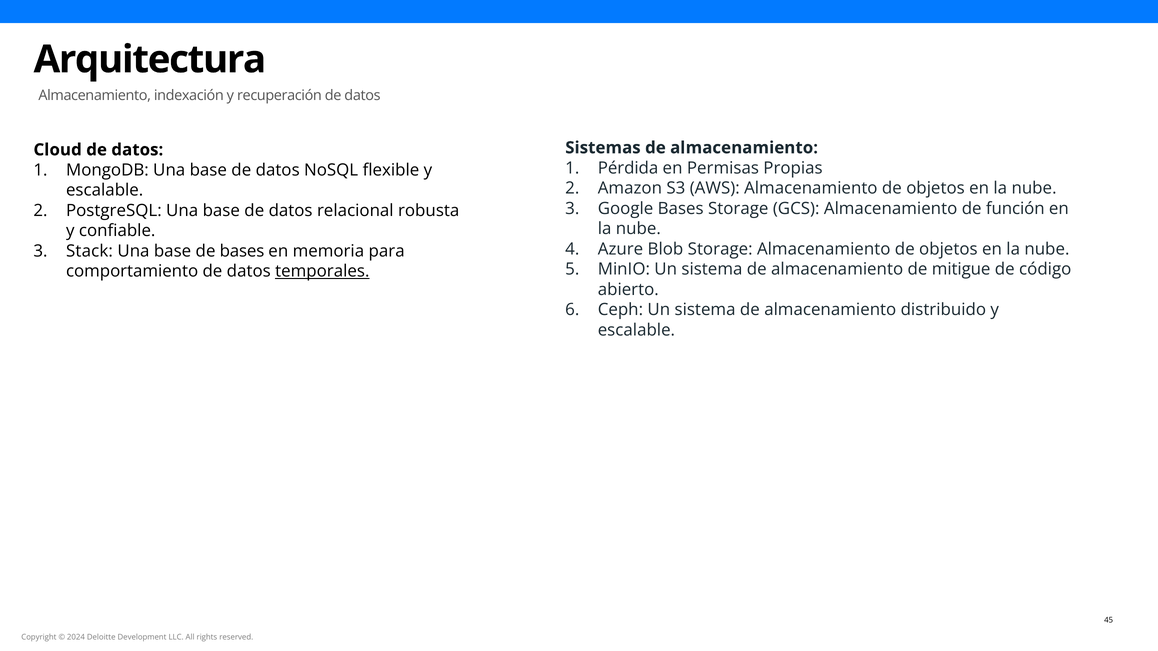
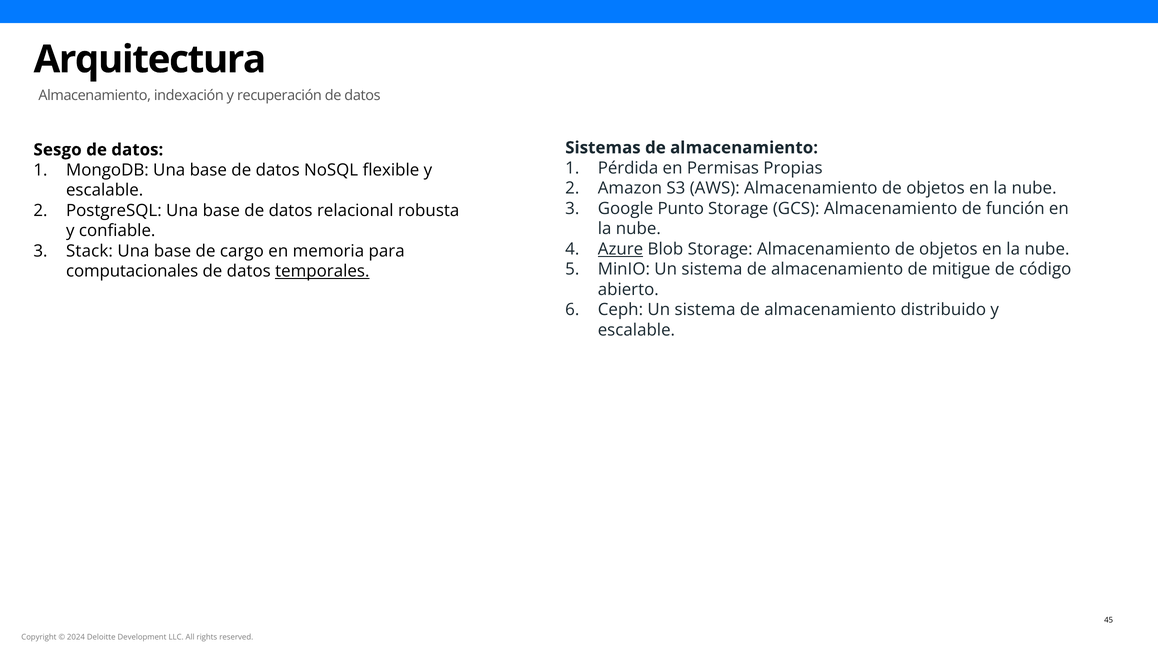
Cloud: Cloud -> Sesgo (58, 150)
Google Bases: Bases -> Punto (681, 209)
Azure underline: none -> present (620, 249)
de bases: bases -> cargo (242, 251)
comportamiento: comportamiento -> computacionales (132, 272)
